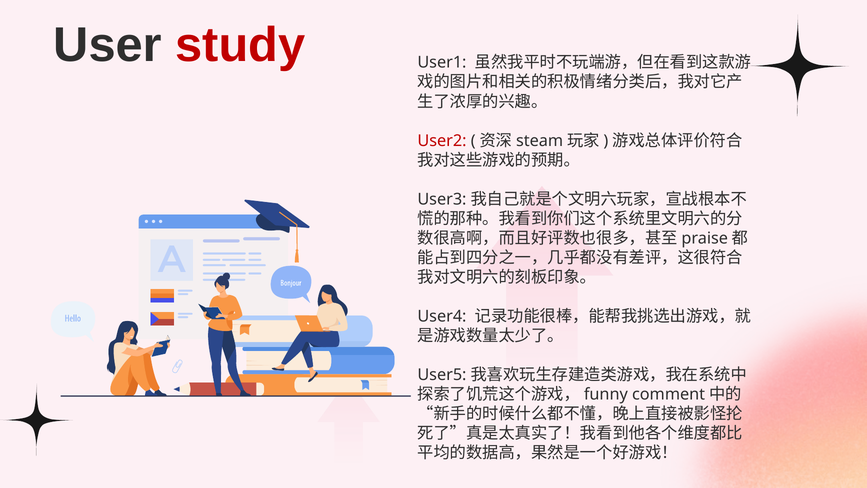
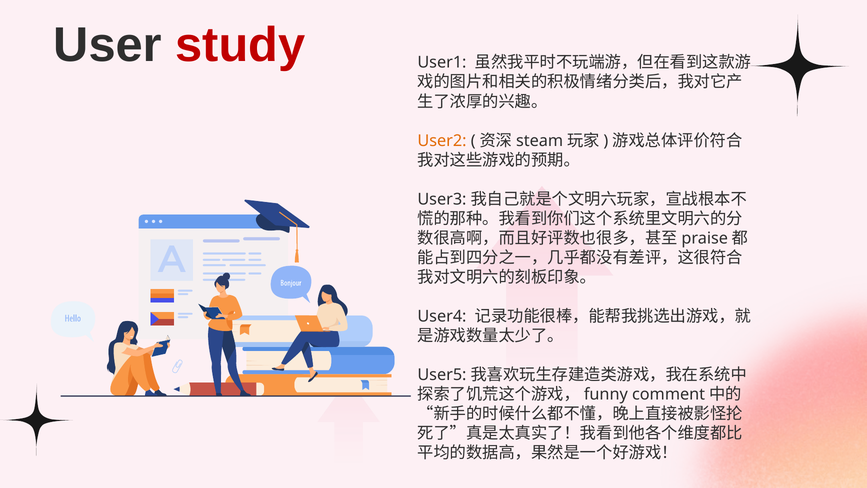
User2 colour: red -> orange (442, 141)
